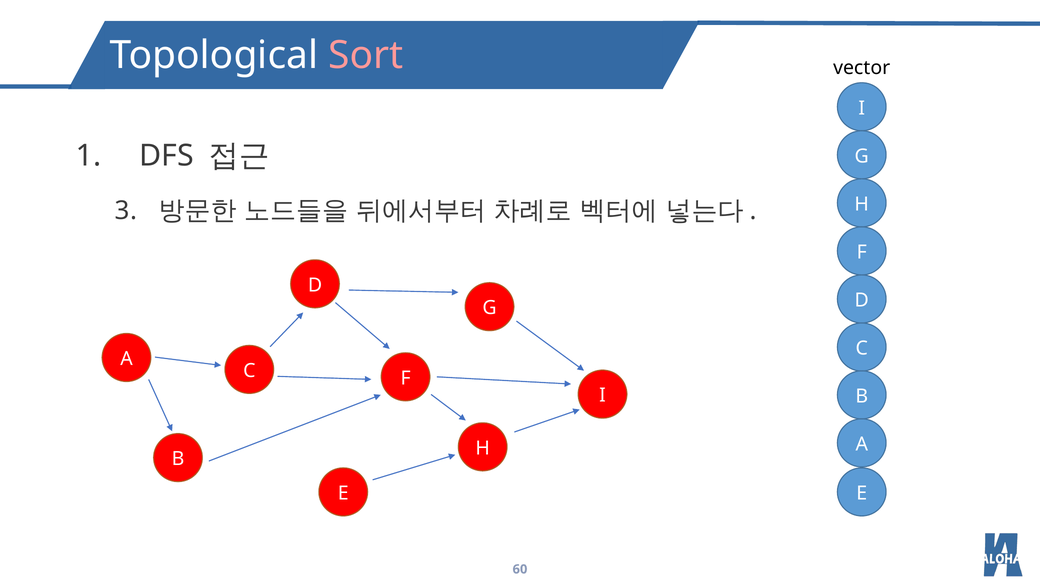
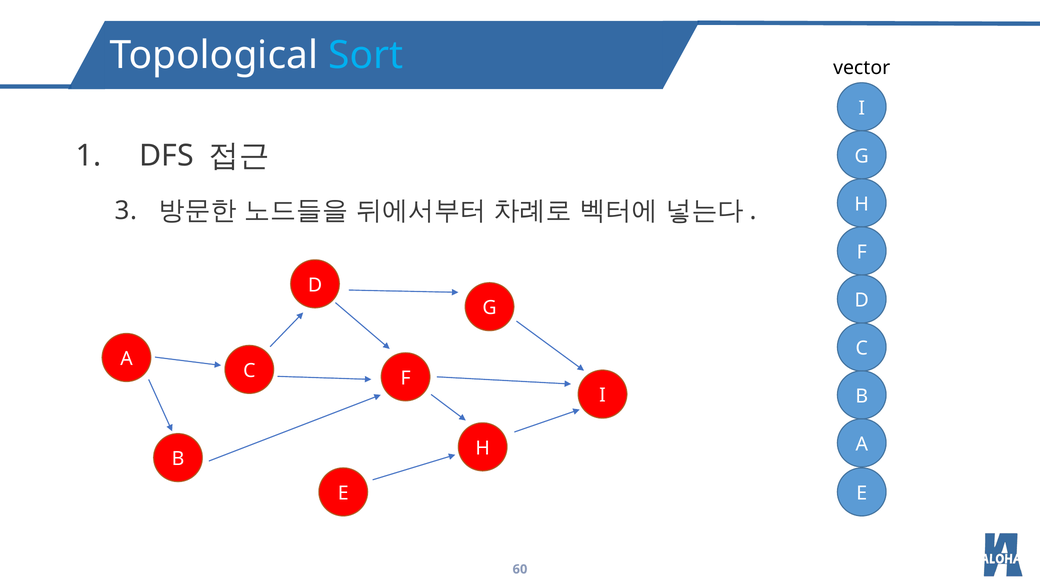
Sort colour: pink -> light blue (366, 55)
